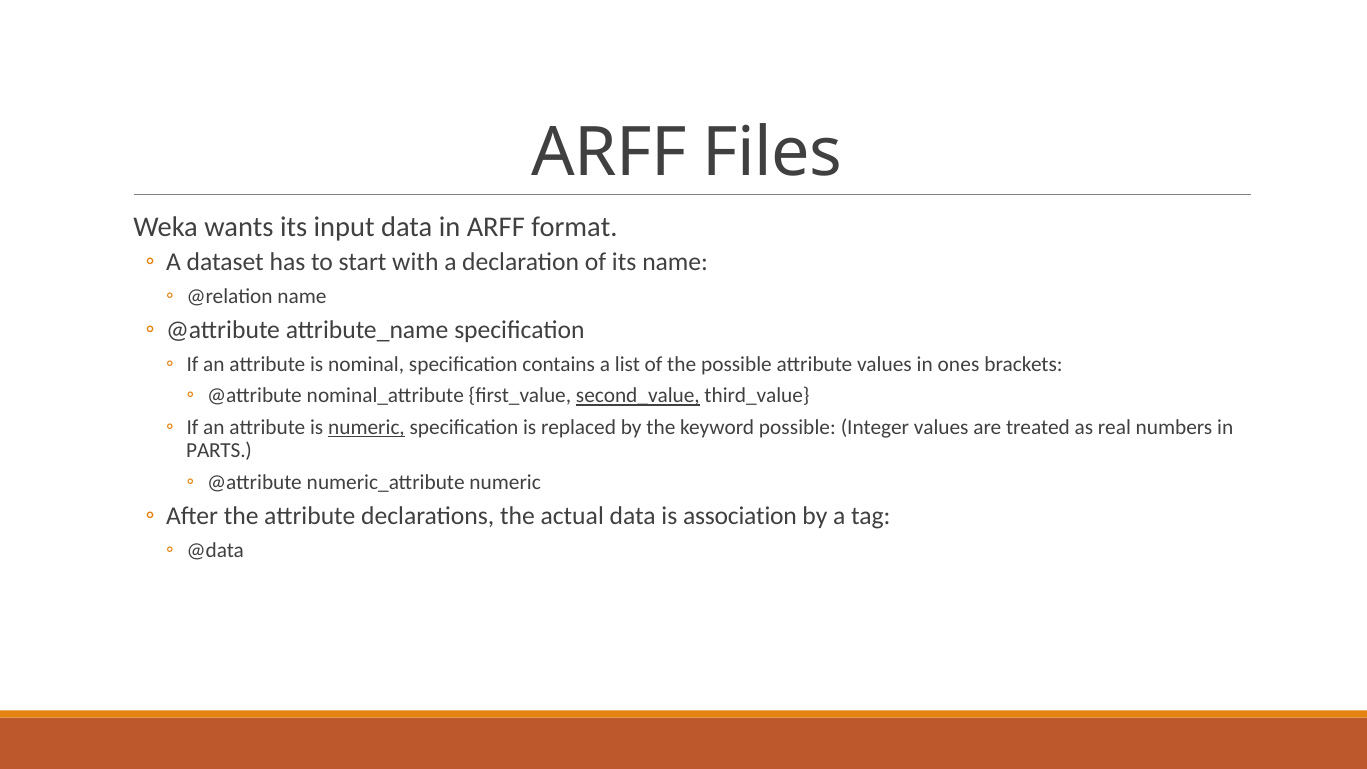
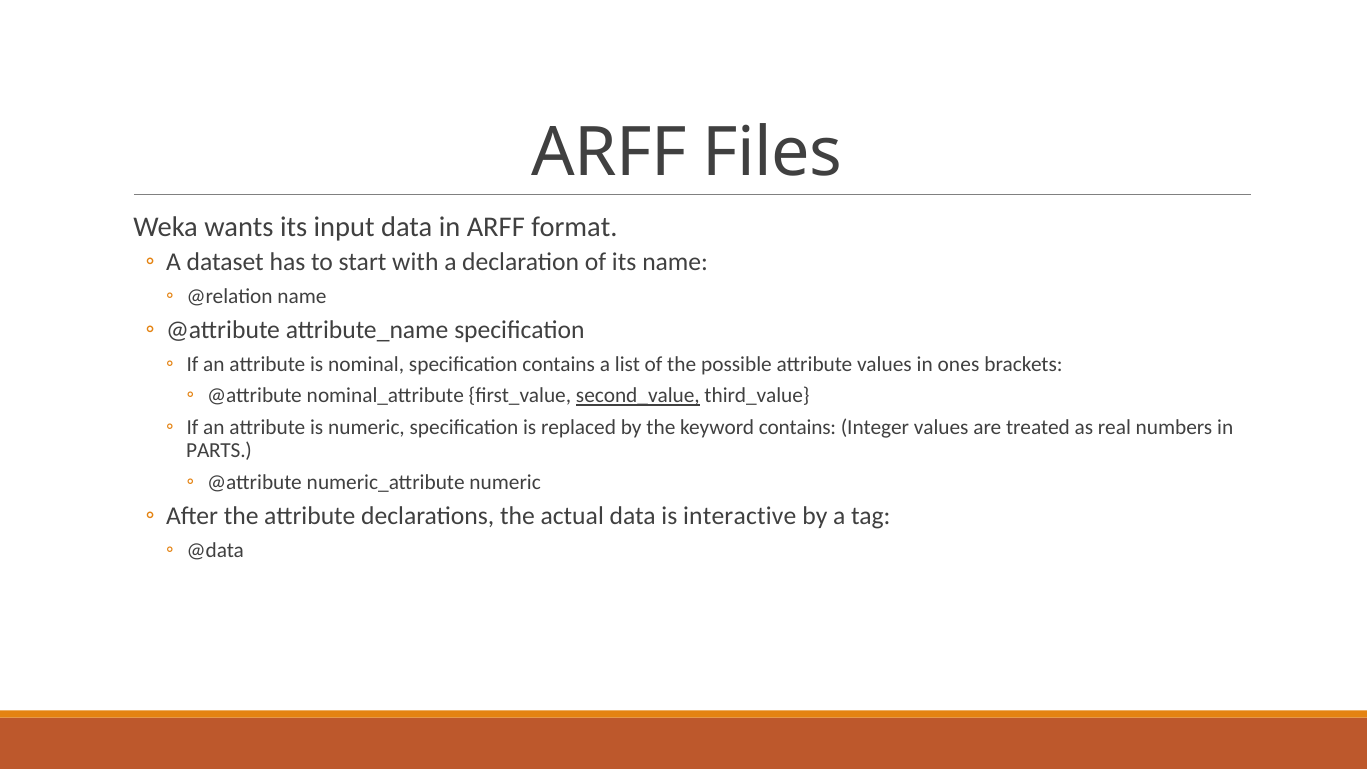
numeric underline: present -> none (367, 427)
keyword possible: possible -> contains (797, 427)
association: association -> interactive (740, 516)
